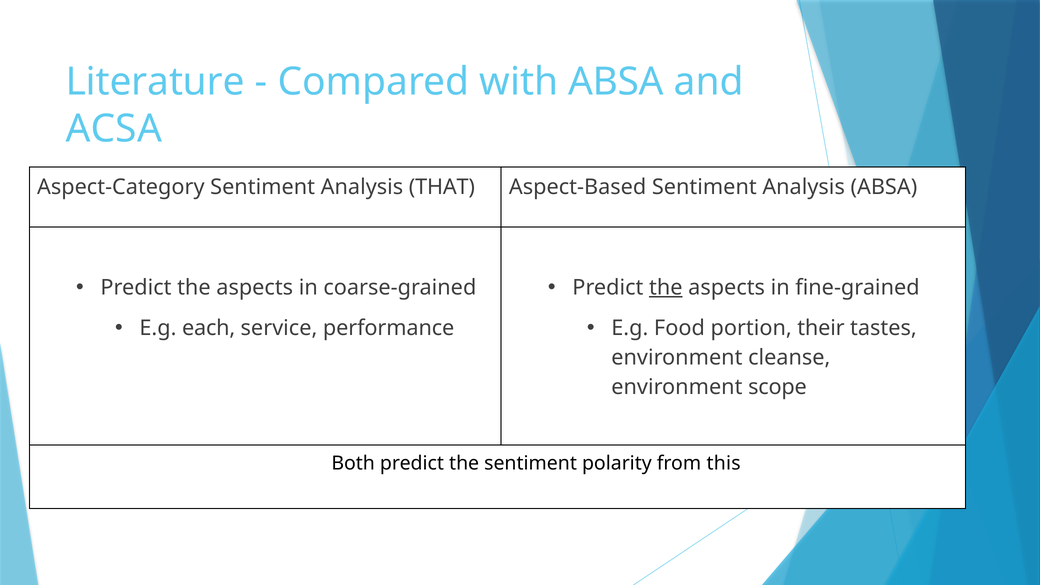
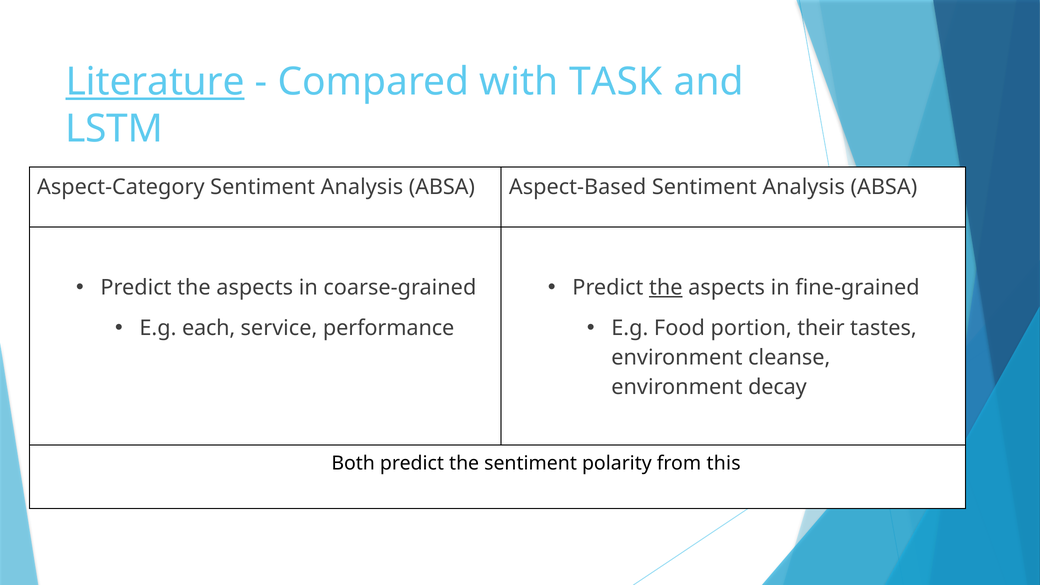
Literature underline: none -> present (155, 82)
with ABSA: ABSA -> TASK (616, 82)
ACSA: ACSA -> LSTM (114, 129)
Aspect-Category Sentiment Analysis THAT: THAT -> ABSA (442, 187)
scope: scope -> decay (777, 387)
